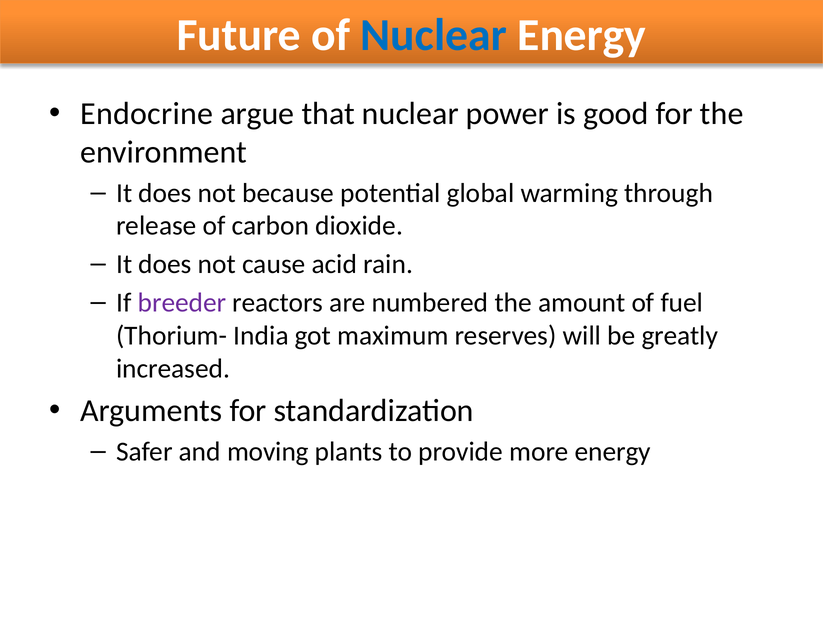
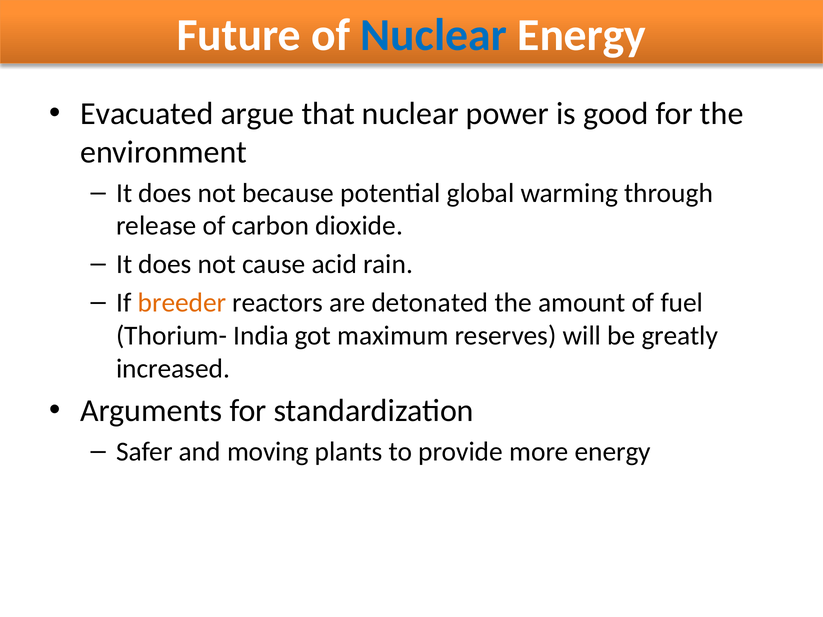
Endocrine: Endocrine -> Evacuated (147, 114)
breeder colour: purple -> orange (182, 303)
numbered: numbered -> detonated (430, 303)
